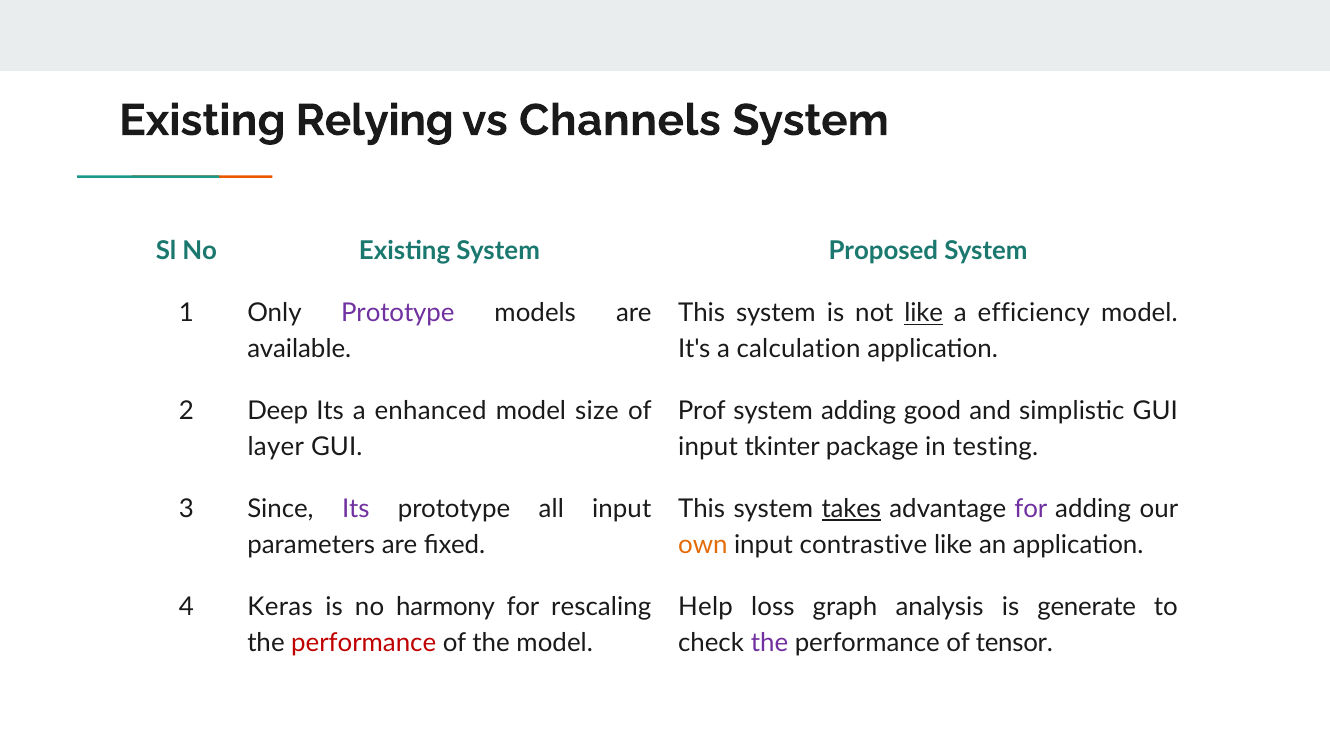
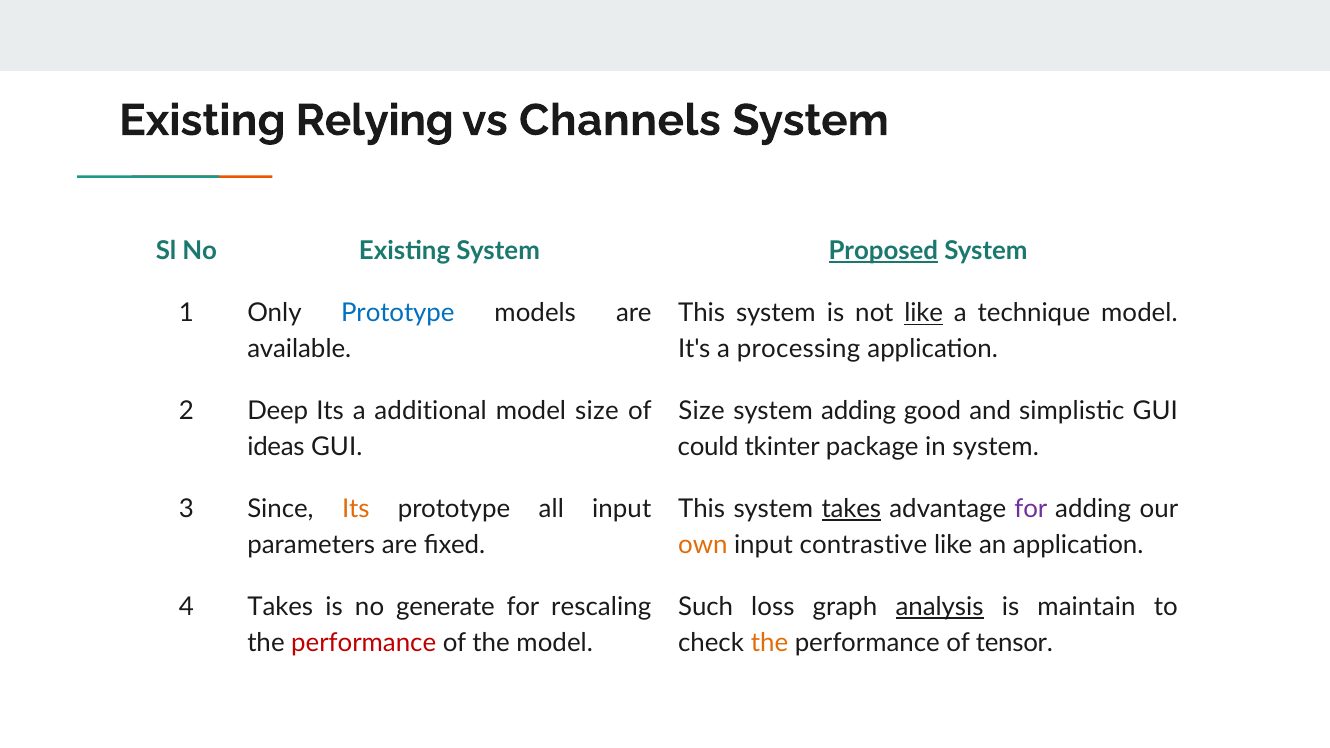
Proposed underline: none -> present (883, 251)
Prototype colour: purple -> blue (398, 313)
efficiency: efficiency -> technique (1034, 313)
calculation: calculation -> processing (799, 349)
enhanced: enhanced -> additional (431, 411)
Prof: Prof -> Size (702, 411)
layer: layer -> ideas (276, 447)
input: input -> could (708, 447)
in testing: testing -> system (996, 447)
Its colour: purple -> orange (356, 509)
4 Keras: Keras -> Takes (280, 607)
harmony: harmony -> generate (445, 607)
Help: Help -> Such (706, 607)
analysis underline: none -> present (940, 607)
generate: generate -> maintain (1086, 607)
the colour: purple -> orange (770, 643)
